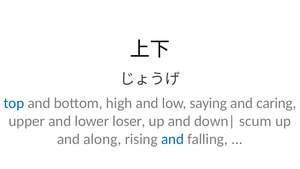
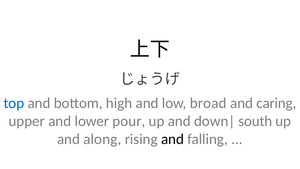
saying: saying -> broad (208, 103)
loser: loser -> pour (129, 121)
scum: scum -> south (255, 121)
and colour: blue -> black (173, 139)
